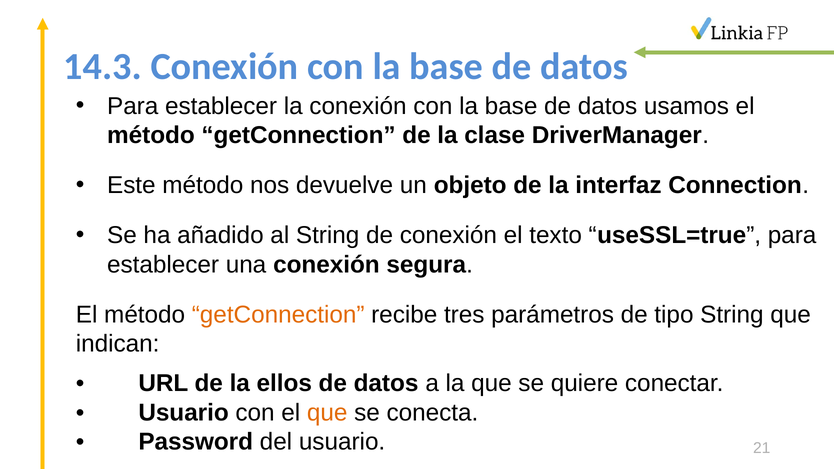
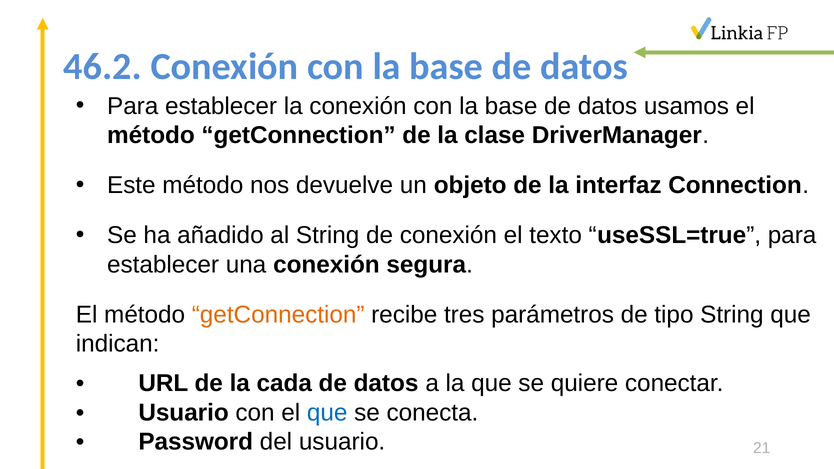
14.3: 14.3 -> 46.2 (103, 67)
ellos: ellos -> cada (284, 384)
que colour: orange -> blue (327, 413)
